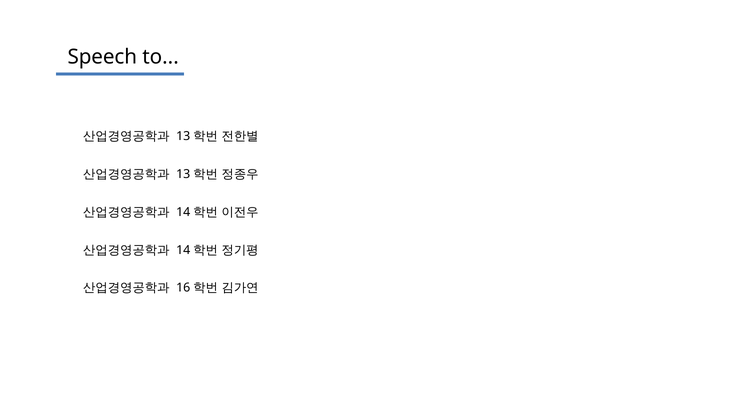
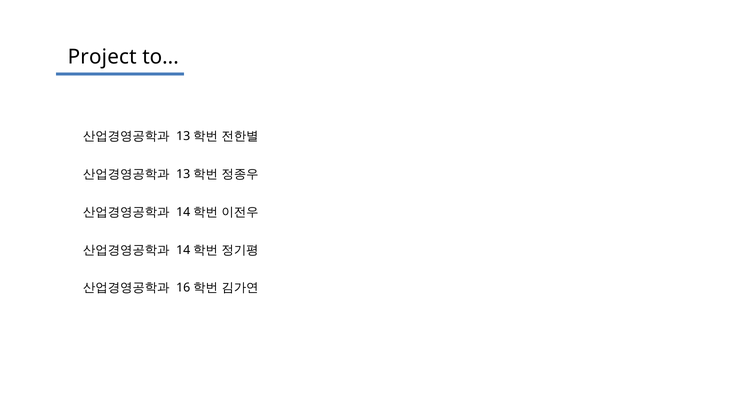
Speech: Speech -> Project (102, 57)
